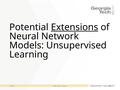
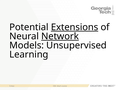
Network underline: none -> present (60, 36)
